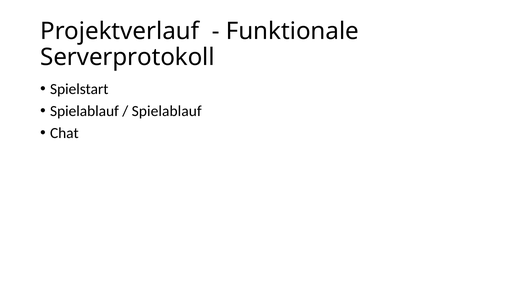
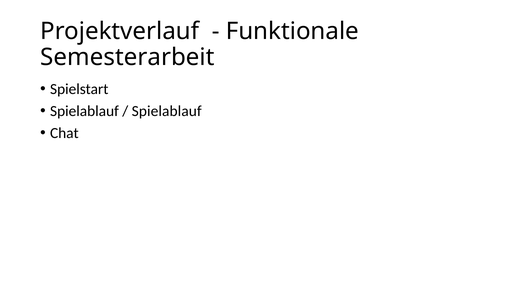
Serverprotokoll: Serverprotokoll -> Semesterarbeit (127, 57)
